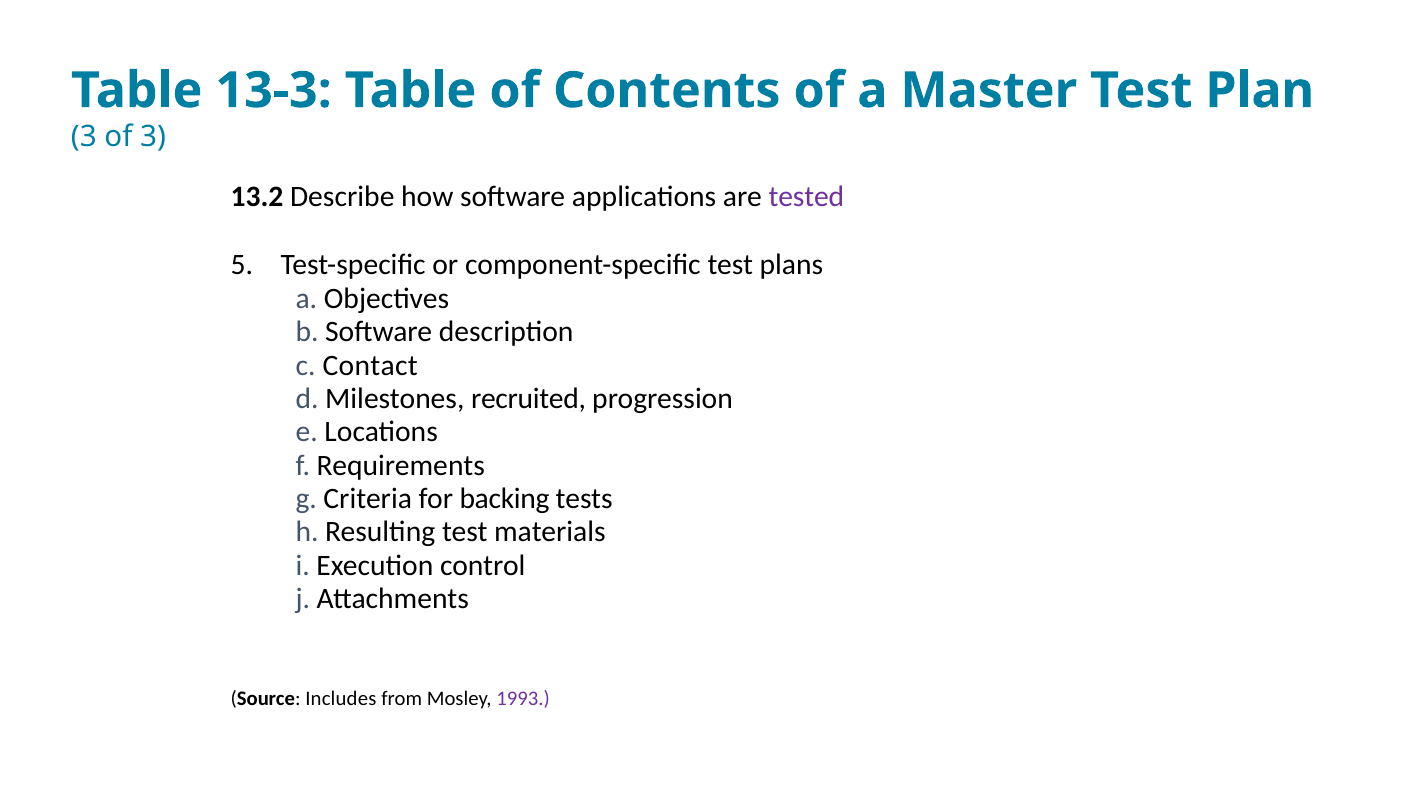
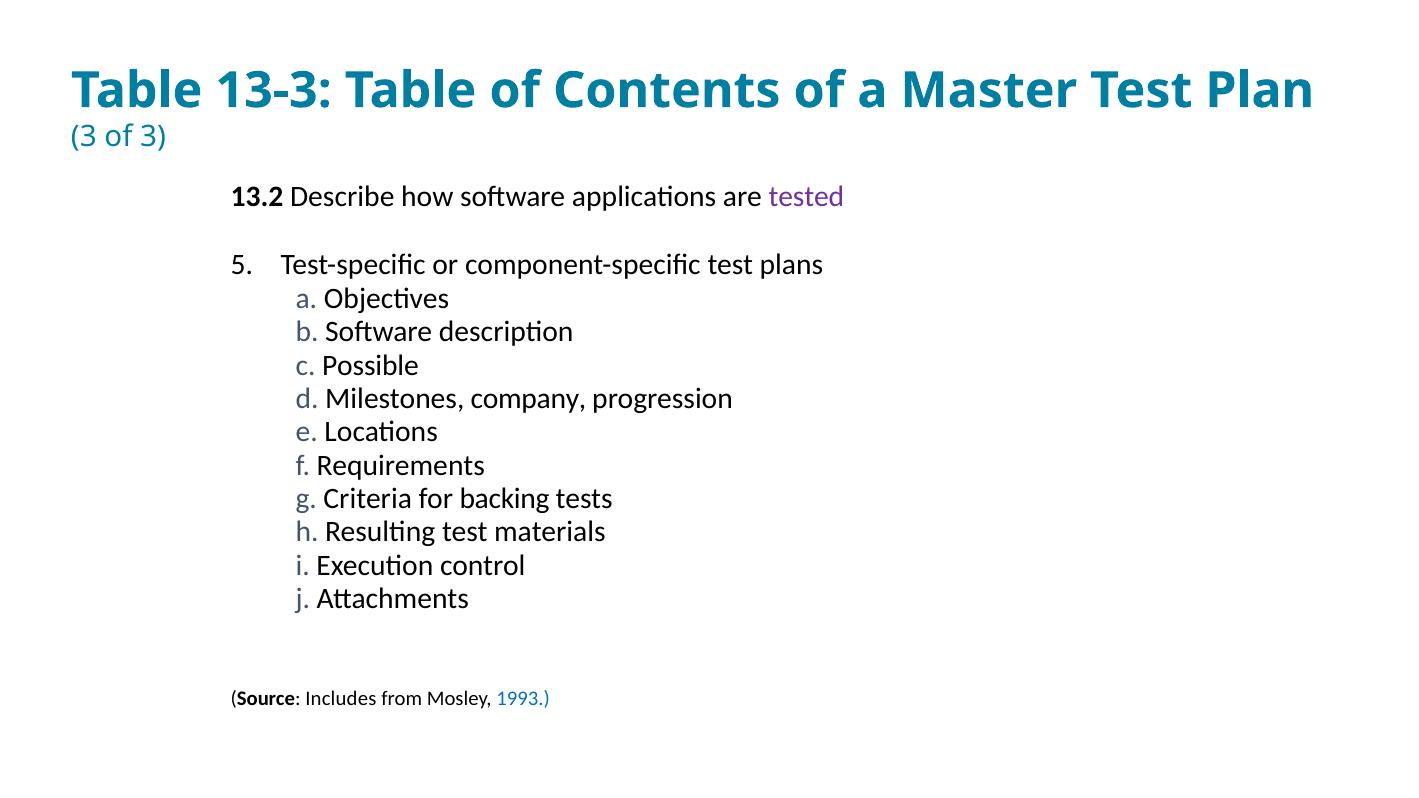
Contact: Contact -> Possible (370, 365)
recruited: recruited -> company (528, 399)
1993 colour: purple -> blue (523, 698)
